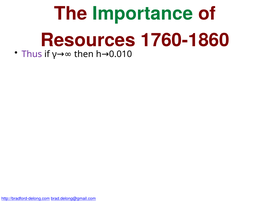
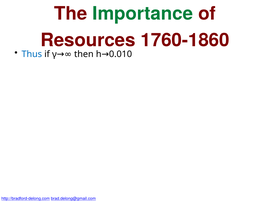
Thus colour: purple -> blue (32, 54)
